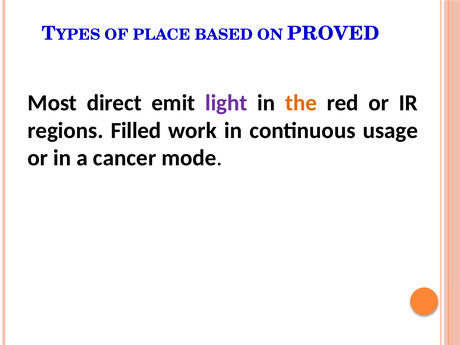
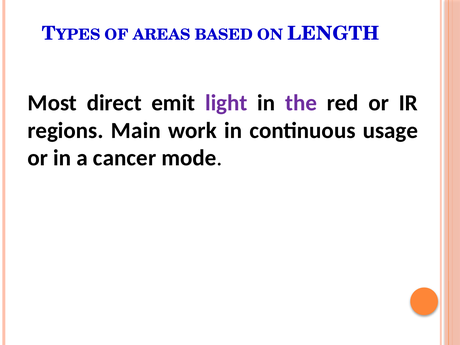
PLACE: PLACE -> AREAS (162, 35)
PROVED: PROVED -> LENGTH (333, 34)
the colour: orange -> purple (301, 103)
Filled: Filled -> Main (136, 130)
